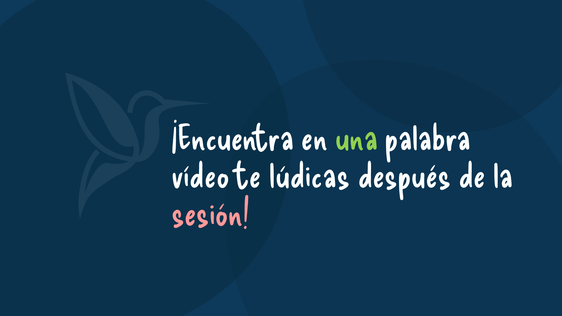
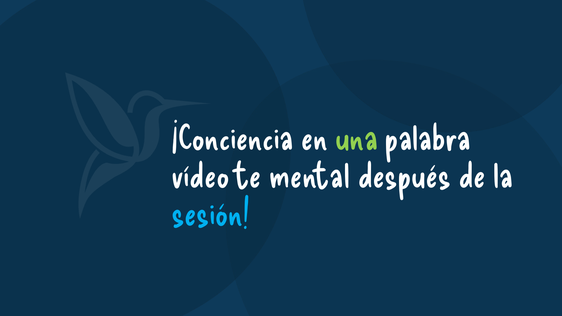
¡Encuentra: ¡Encuentra -> ¡Conciencia (233, 138)
lúdicas: lúdicas -> mental (310, 176)
sesión colour: pink -> light blue (211, 214)
